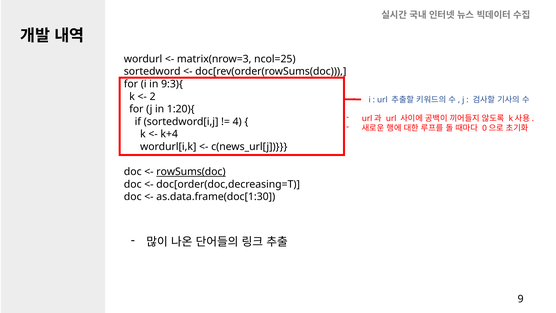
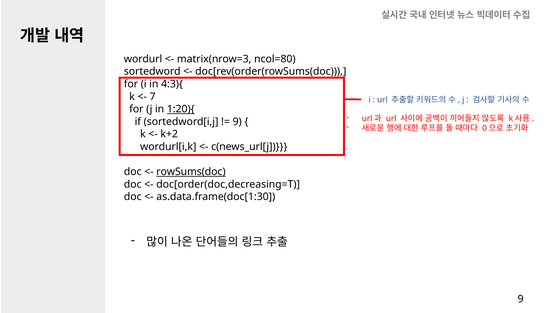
ncol=25: ncol=25 -> ncol=80 (275, 59)
9:3){: 9:3){ -> 4:3){ (172, 84)
2: 2 -> 7 (153, 97)
1:20){ underline: none -> present (181, 109)
4: 4 -> 9 (237, 122)
k+4: k+4 -> k+2 (169, 134)
